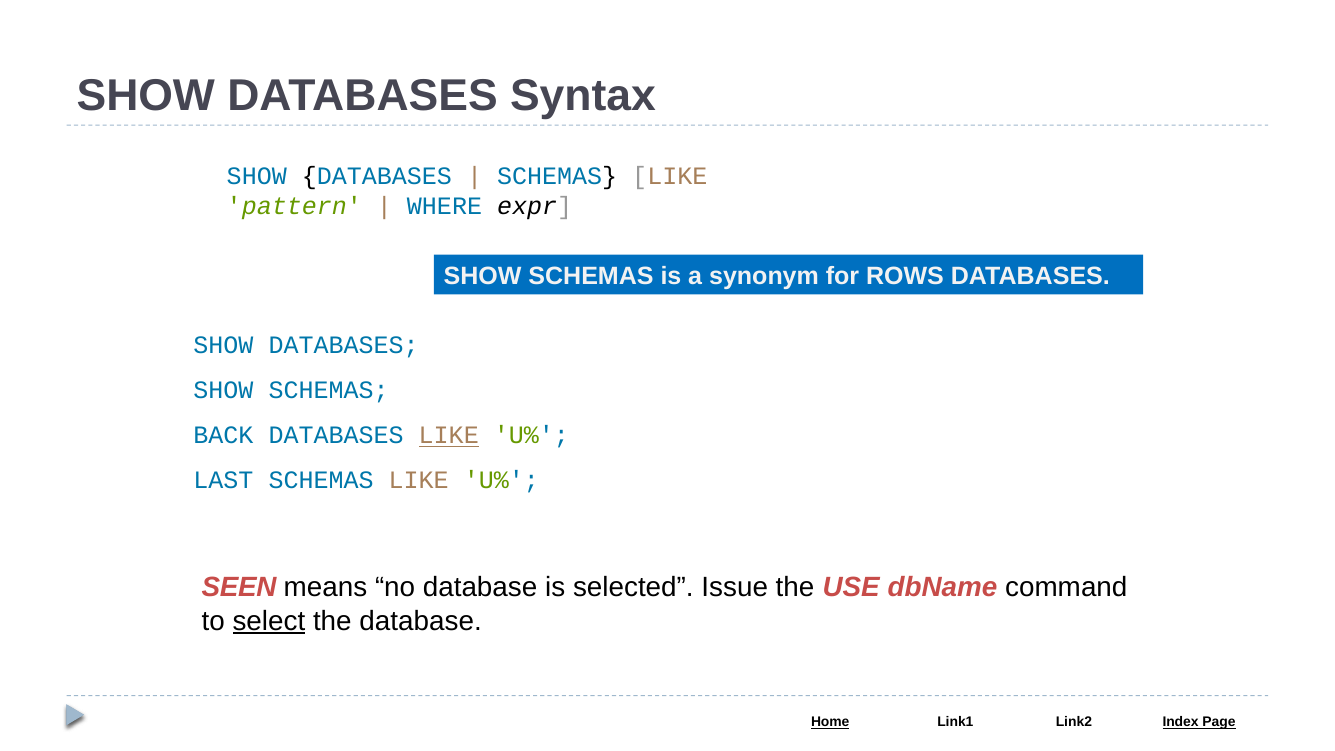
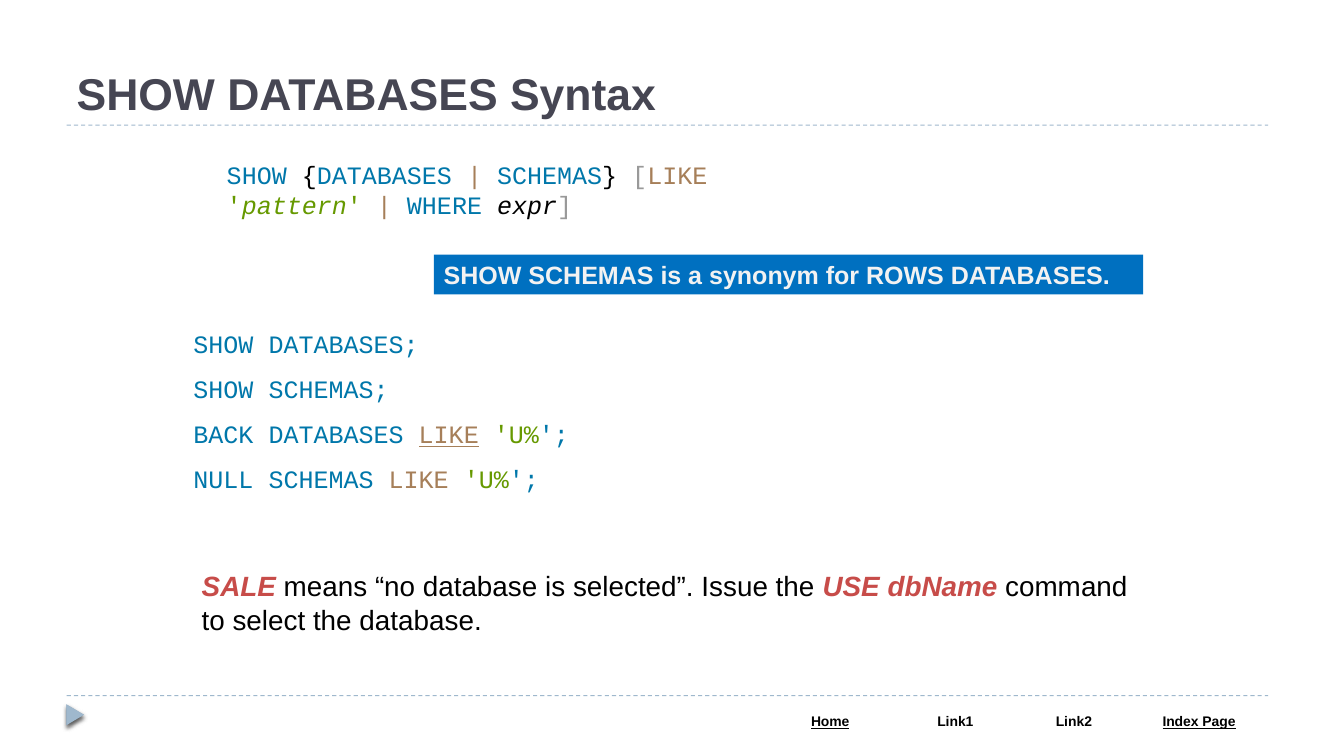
LAST: LAST -> NULL (223, 481)
SEEN: SEEN -> SALE (239, 588)
select underline: present -> none (269, 621)
